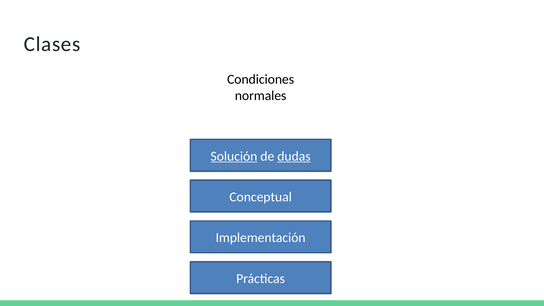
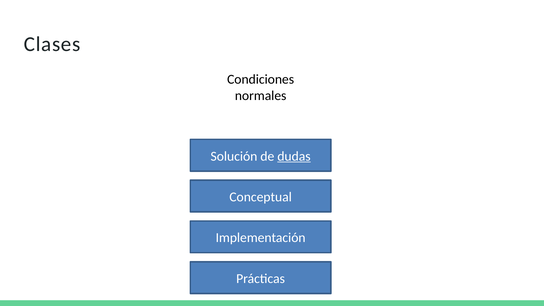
Solución underline: present -> none (234, 156)
